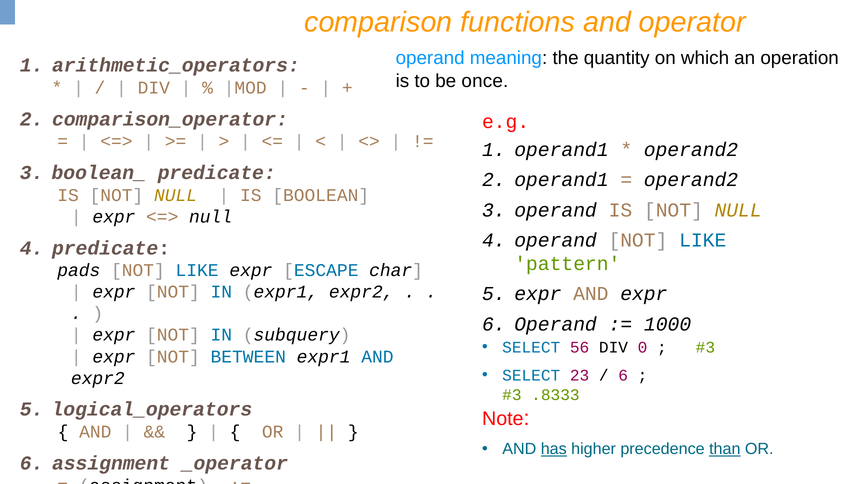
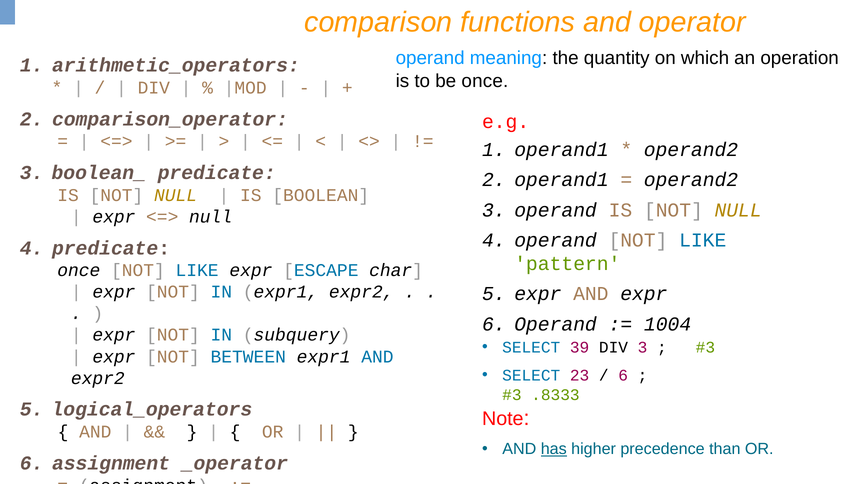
pads: pads -> once (79, 270)
1000: 1000 -> 1004 (668, 324)
56: 56 -> 39 (580, 347)
DIV 0: 0 -> 3 (642, 347)
than underline: present -> none (725, 449)
